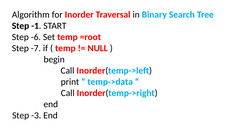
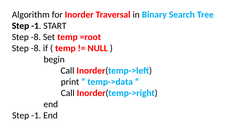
-6: -6 -> -8 (36, 37)
-7: -7 -> -8 (36, 48)
-3: -3 -> -1 (36, 116)
